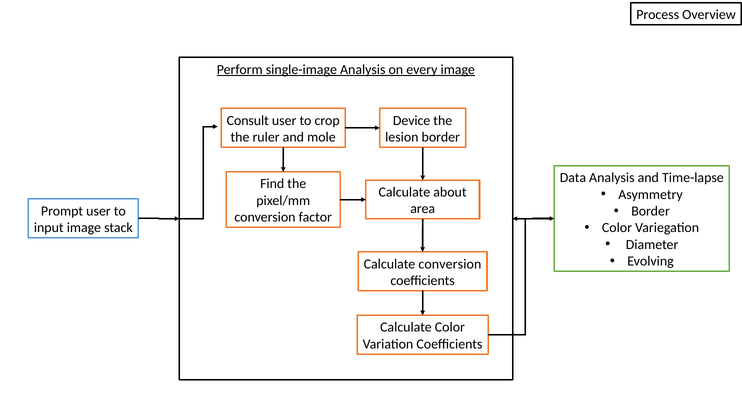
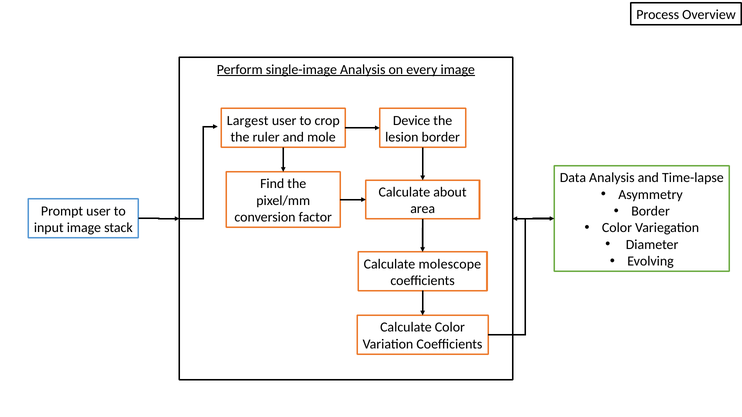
Consult: Consult -> Largest (248, 121)
Calculate conversion: conversion -> molescope (450, 264)
